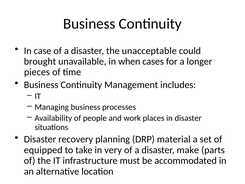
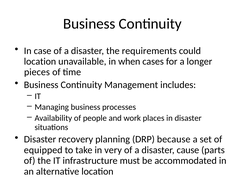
unacceptable: unacceptable -> requirements (149, 51)
brought: brought -> location (40, 61)
material: material -> because (174, 139)
make: make -> cause (188, 150)
